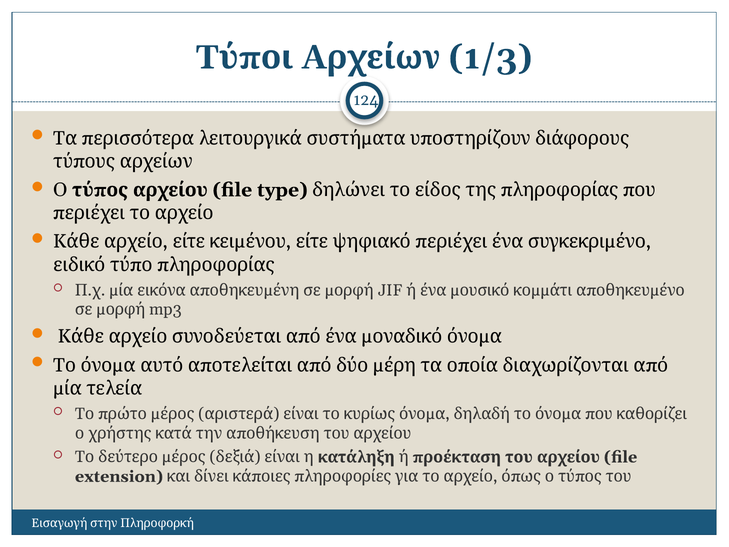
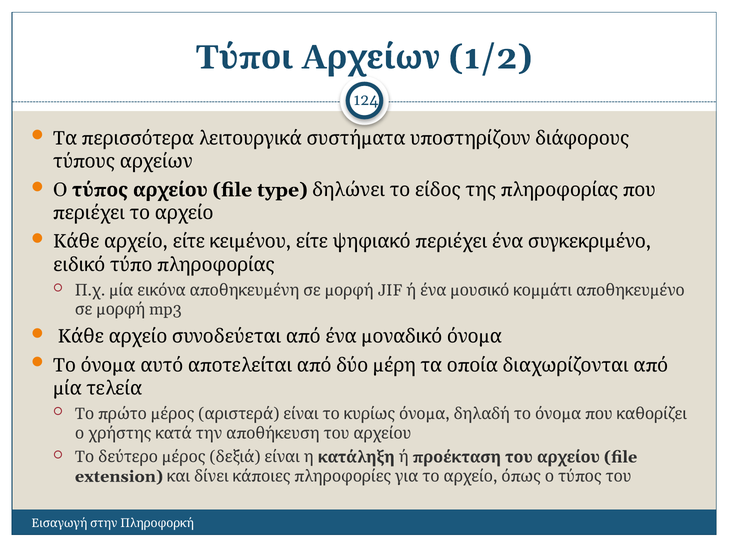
1/3: 1/3 -> 1/2 (491, 57)
